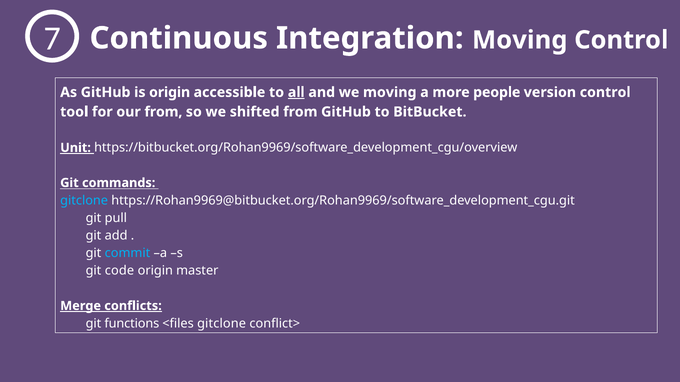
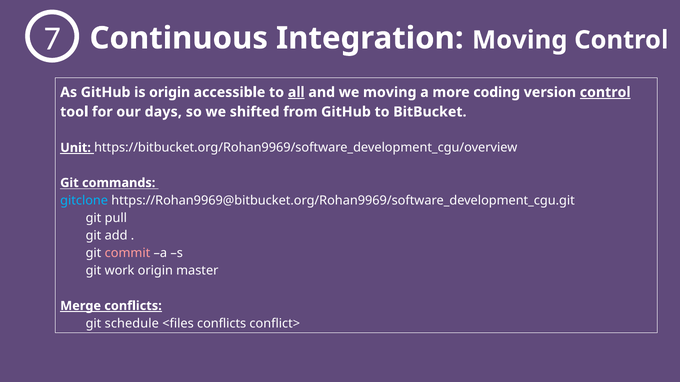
people: people -> coding (497, 92)
control underline: none -> present (605, 92)
our from: from -> days (163, 112)
commit colour: light blue -> pink (127, 253)
code: code -> work (120, 271)
functions: functions -> schedule (132, 324)
<files gitclone: gitclone -> conflicts (222, 324)
